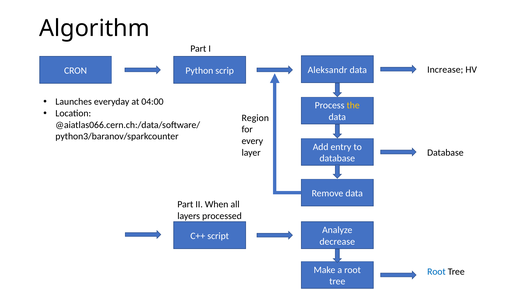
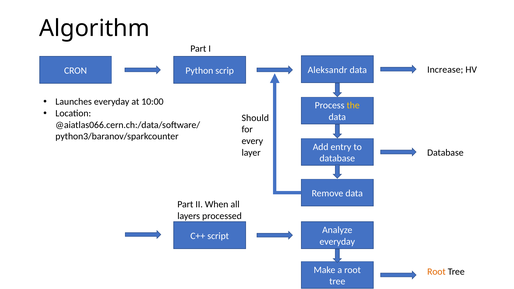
04:00: 04:00 -> 10:00 (152, 102)
Region: Region -> Should (255, 118)
decrease: decrease -> everyday (337, 242)
Root colour: blue -> orange (436, 272)
